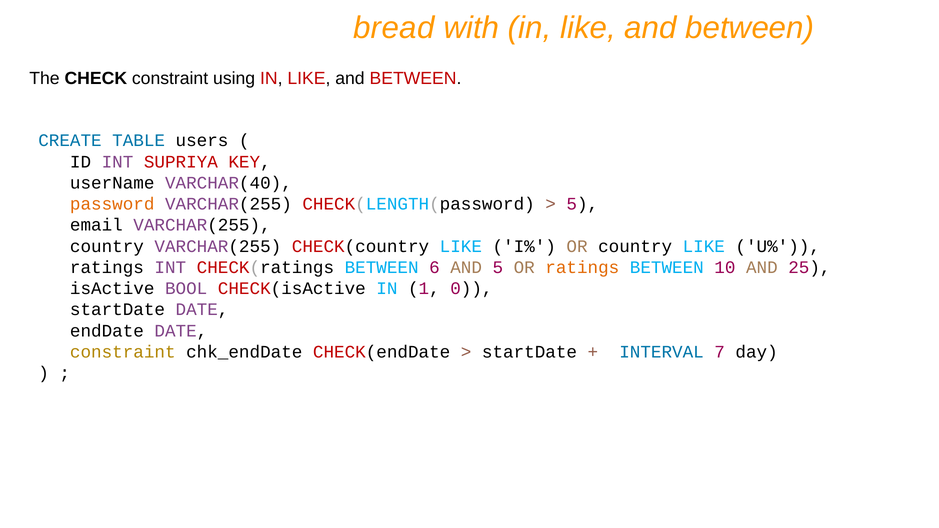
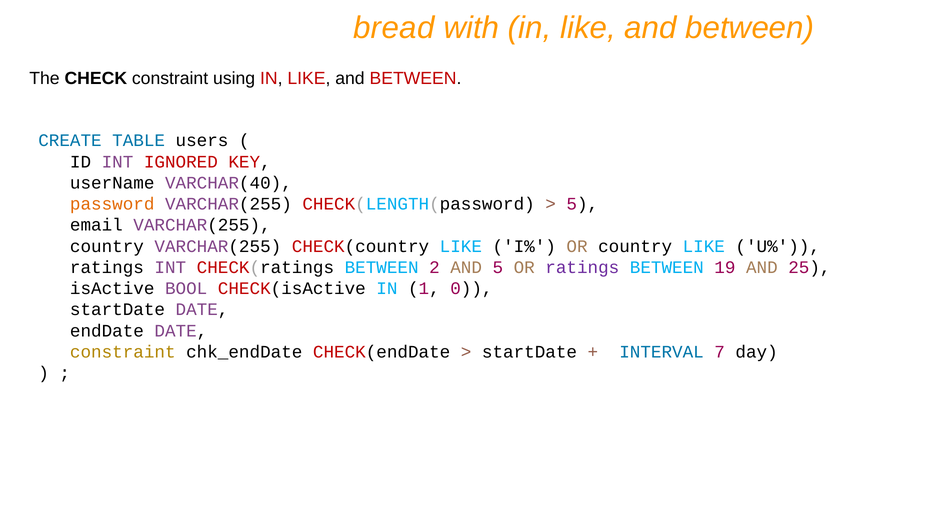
SUPRIYA: SUPRIYA -> IGNORED (181, 162)
6: 6 -> 2 (434, 267)
ratings colour: orange -> purple (582, 267)
10: 10 -> 19 (725, 267)
